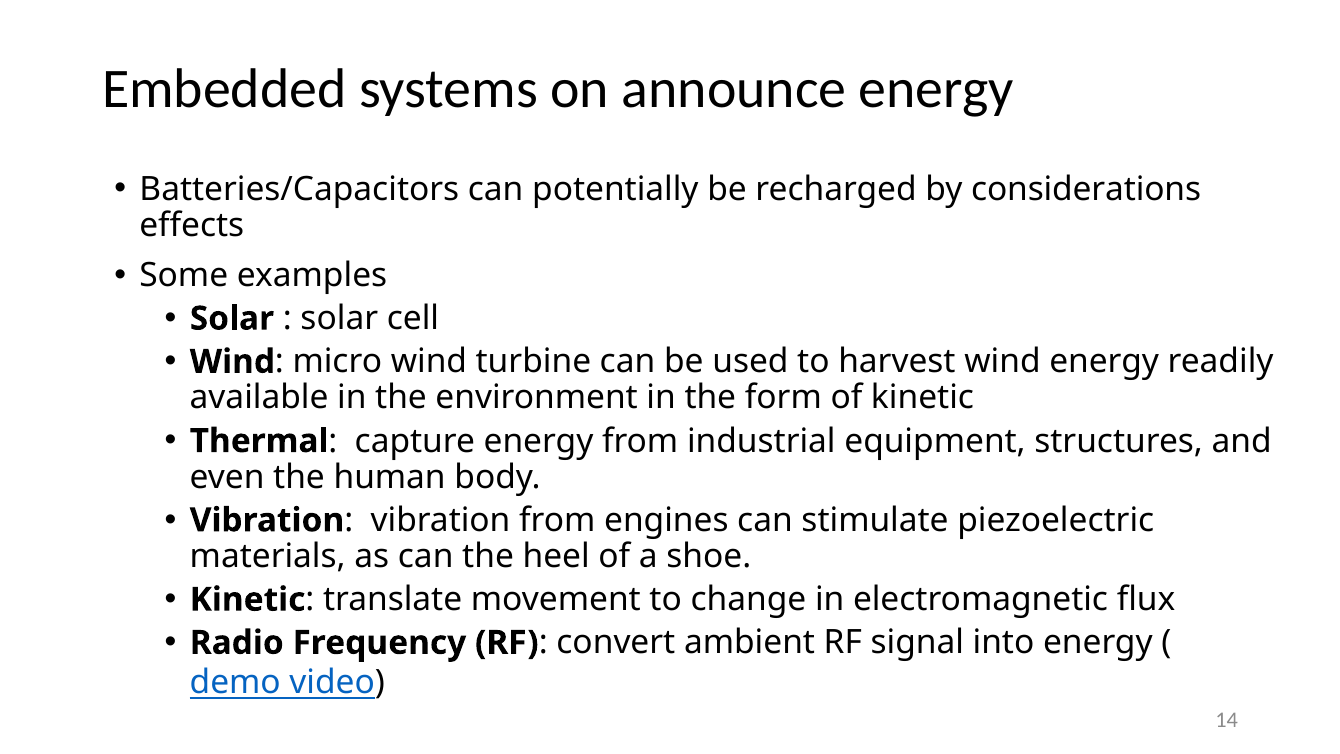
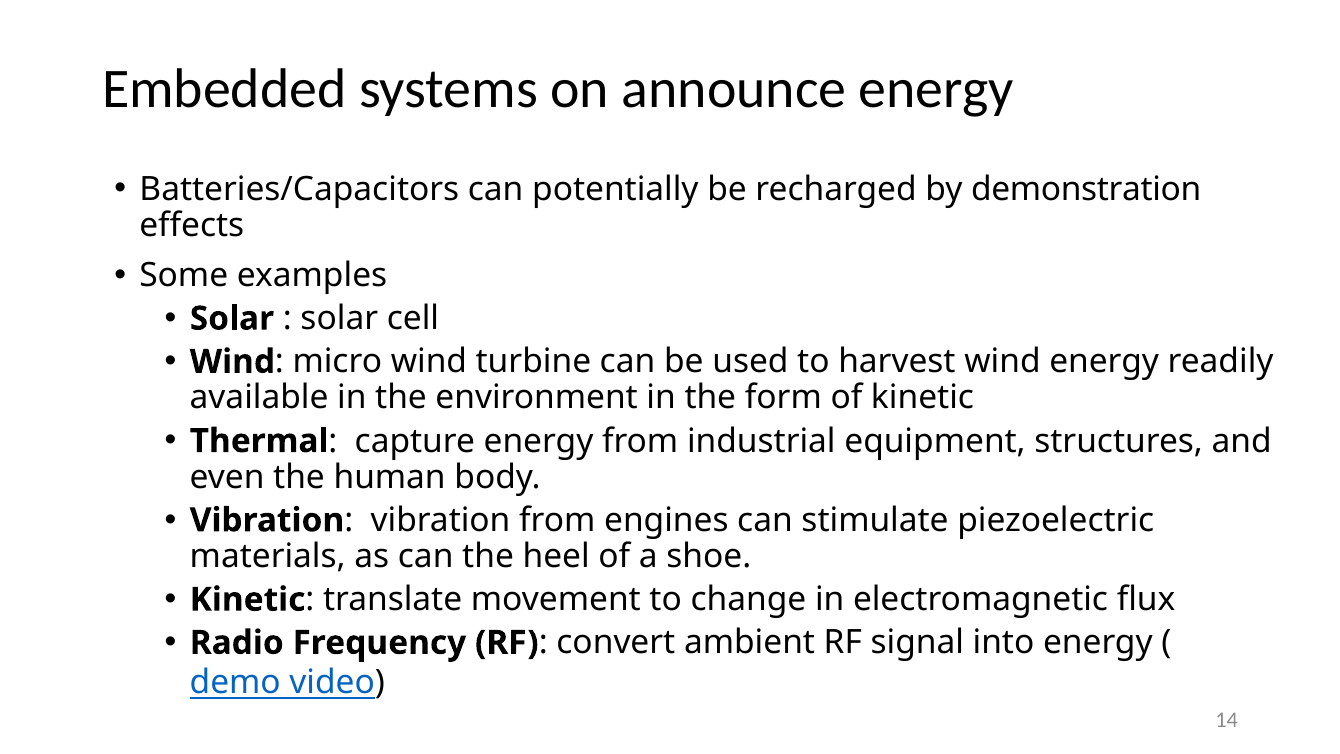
considerations: considerations -> demonstration (1086, 189)
